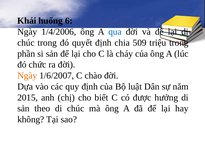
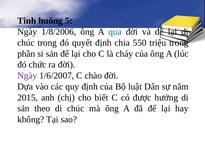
Khái: Khái -> Tinh (27, 21)
6: 6 -> 5 (69, 21)
1/4/2006: 1/4/2006 -> 1/8/2006 (59, 32)
509: 509 -> 550 (140, 43)
Ngày colour: orange -> purple (27, 75)
